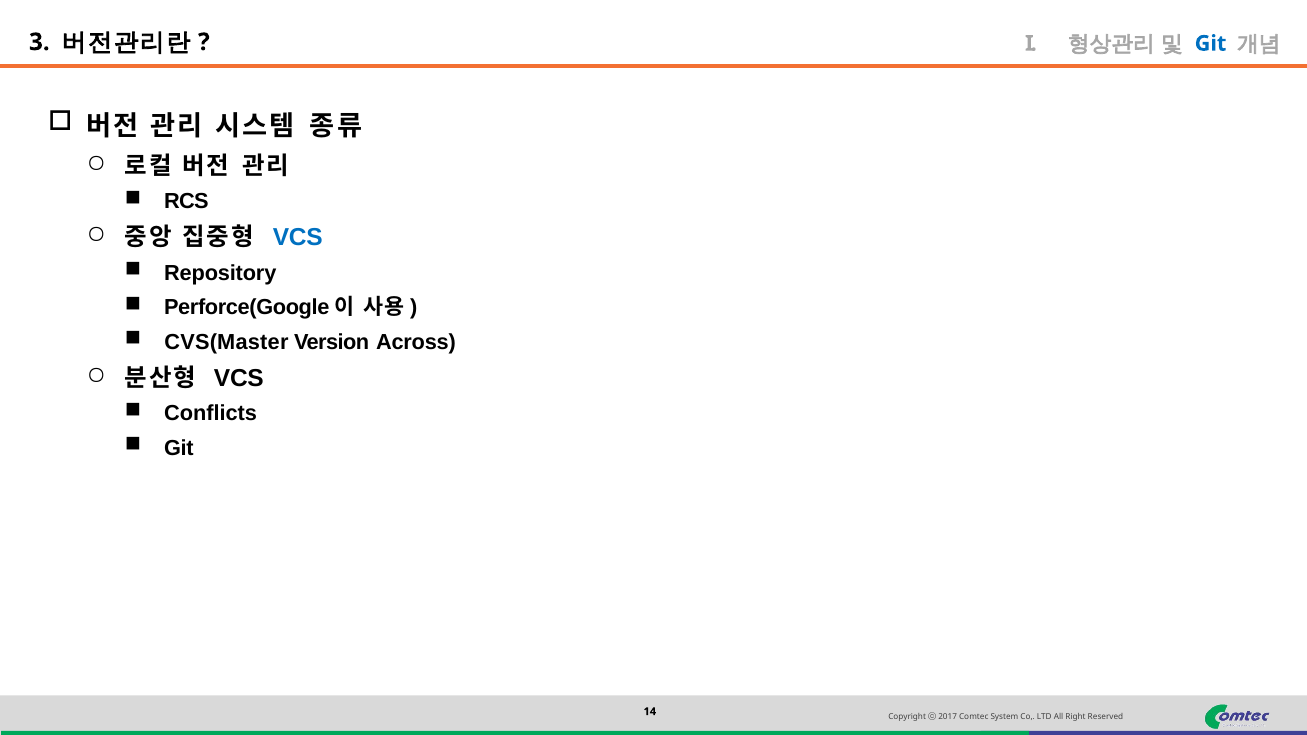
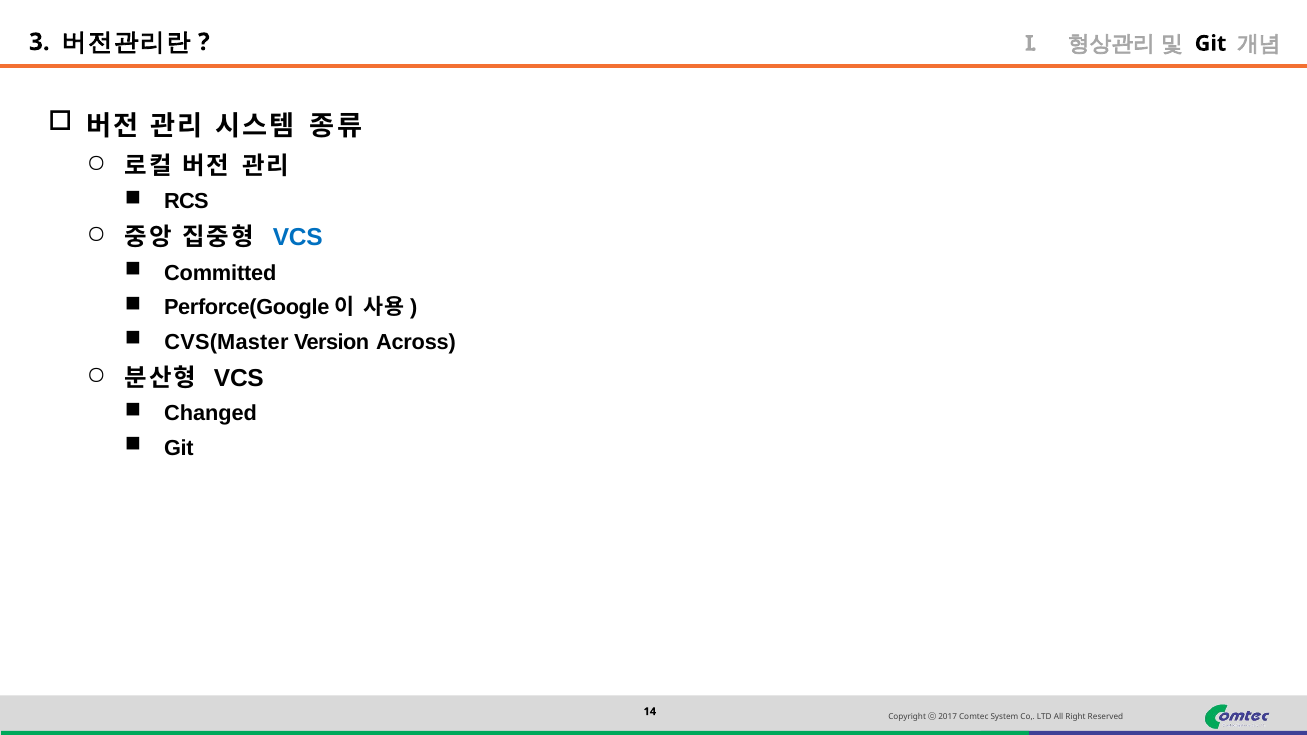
Git colour: blue -> black (1211, 43)
Repository: Repository -> Committed (220, 273)
Conflicts: Conflicts -> Changed (211, 414)
